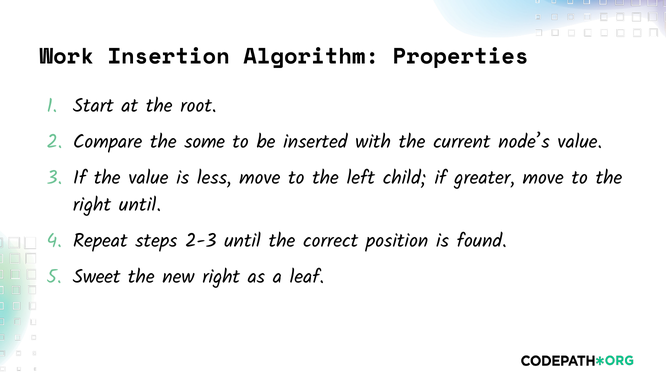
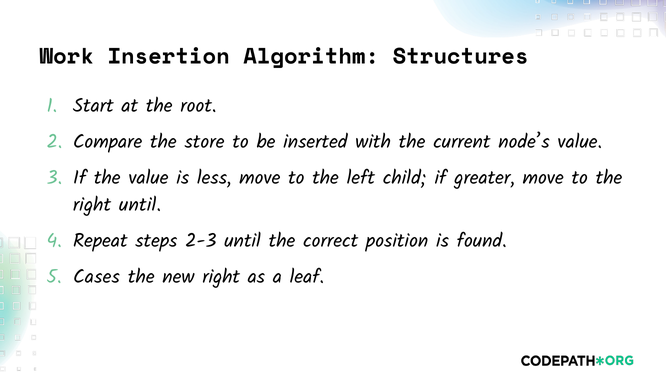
Properties: Properties -> Structures (461, 57)
some: some -> store (205, 142)
Sweet: Sweet -> Cases (96, 277)
